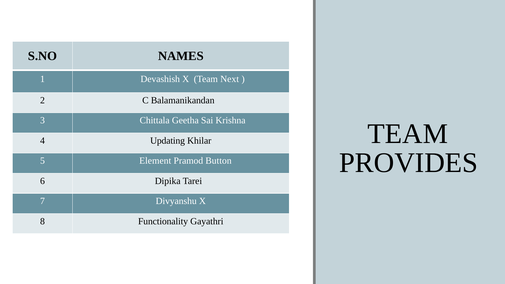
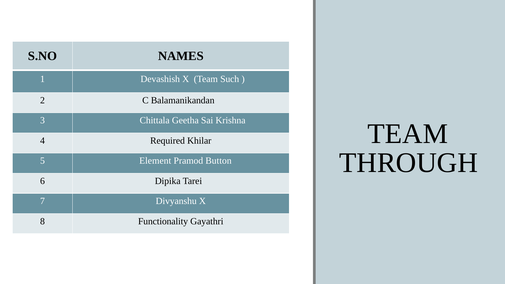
Next: Next -> Such (230, 79)
Updating: Updating -> Required (168, 141)
PROVIDES: PROVIDES -> THROUGH (409, 163)
